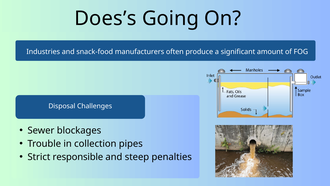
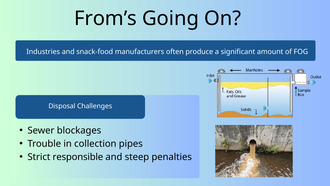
Does’s: Does’s -> From’s (105, 19)
